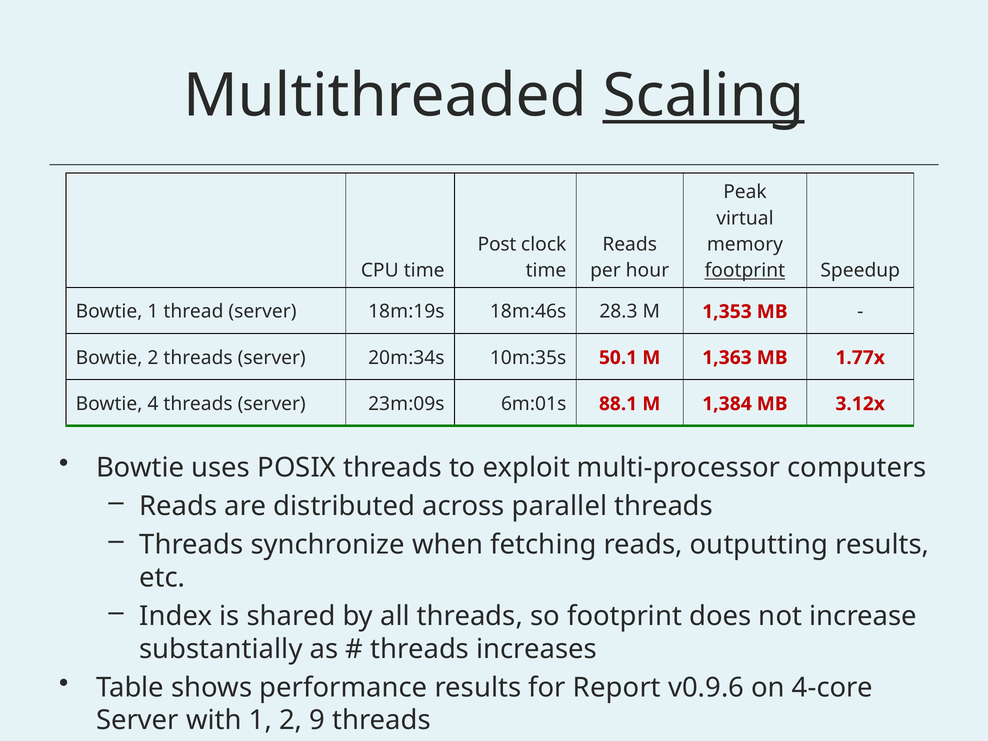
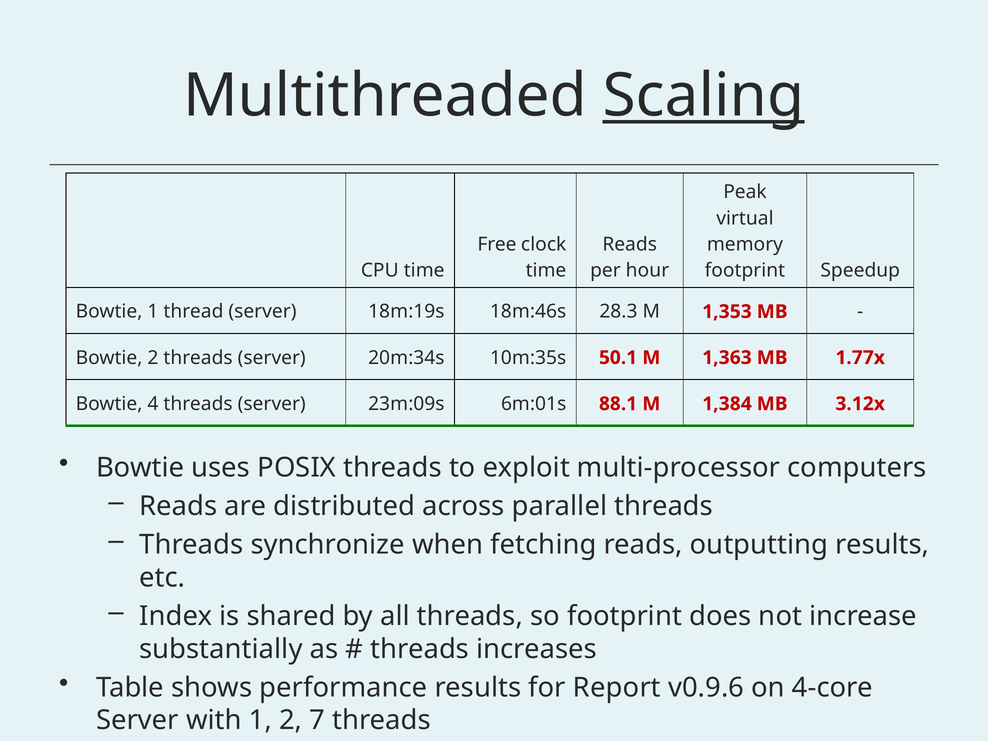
Post: Post -> Free (497, 244)
footprint underline: present -> none (745, 271)
9: 9 -> 7 (317, 720)
